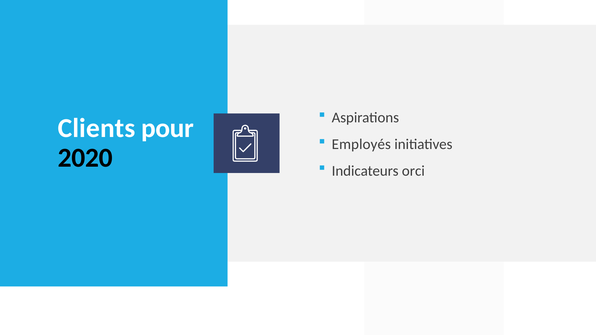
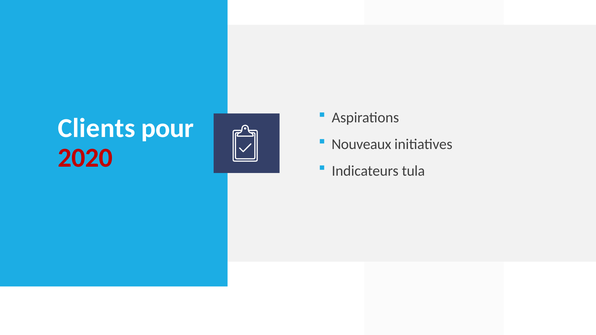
Employés: Employés -> Nouveaux (361, 144)
2020 colour: black -> red (85, 158)
orci: orci -> tula (413, 171)
